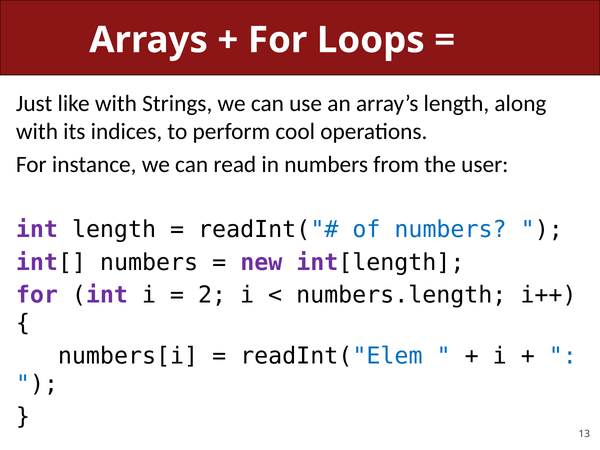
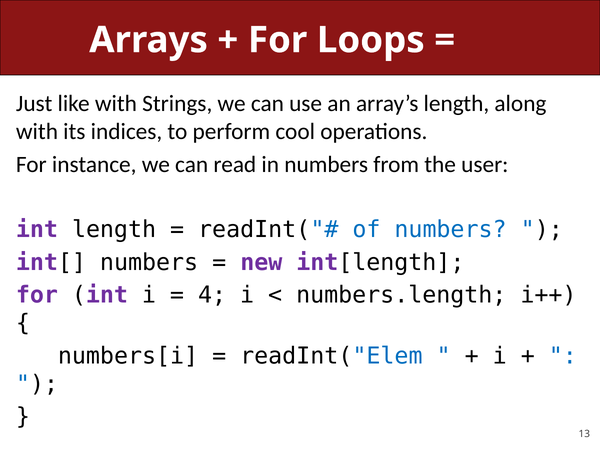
2: 2 -> 4 (212, 295)
